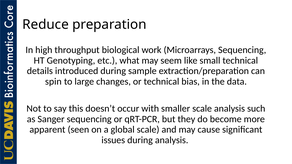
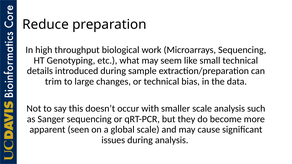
spin: spin -> trim (53, 82)
